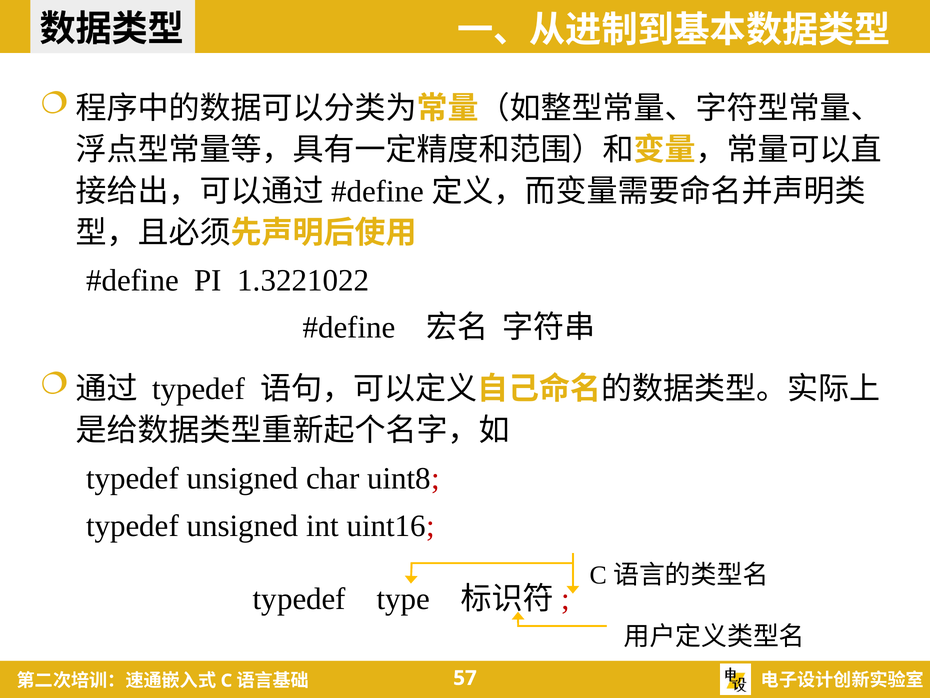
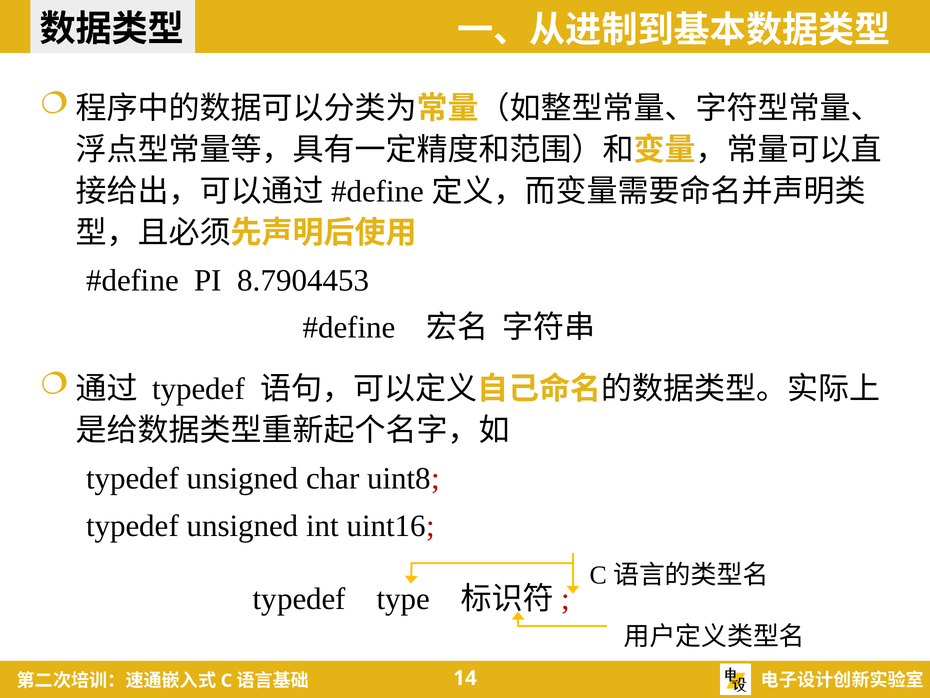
1.3221022: 1.3221022 -> 8.7904453 (303, 280)
57: 57 -> 14 (465, 678)
